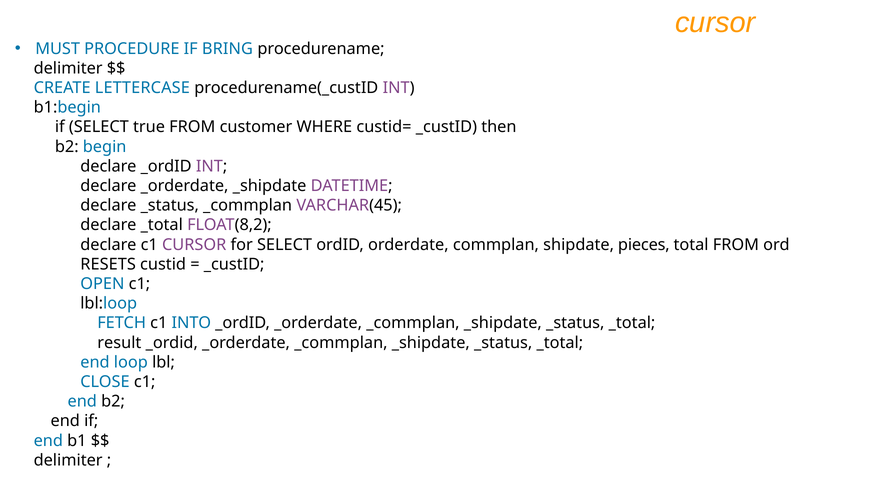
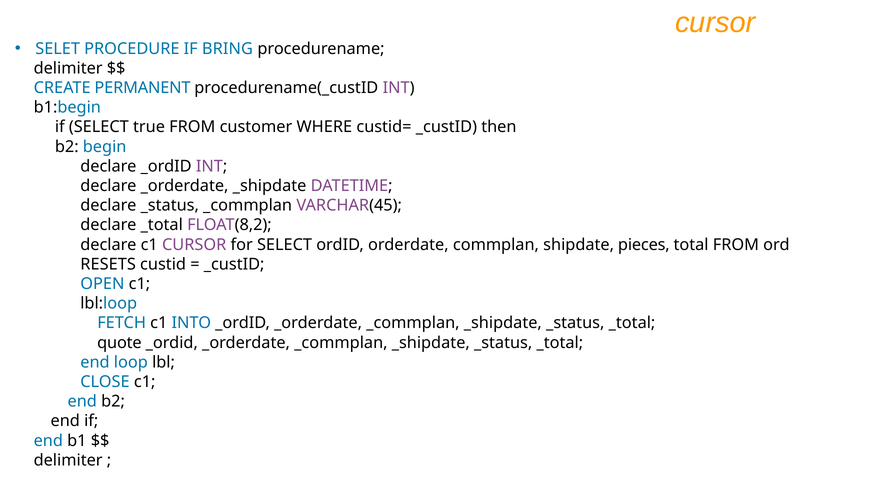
MUST: MUST -> SELET (58, 49)
LETTERCASE: LETTERCASE -> PERMANENT (143, 88)
result: result -> quote (119, 343)
